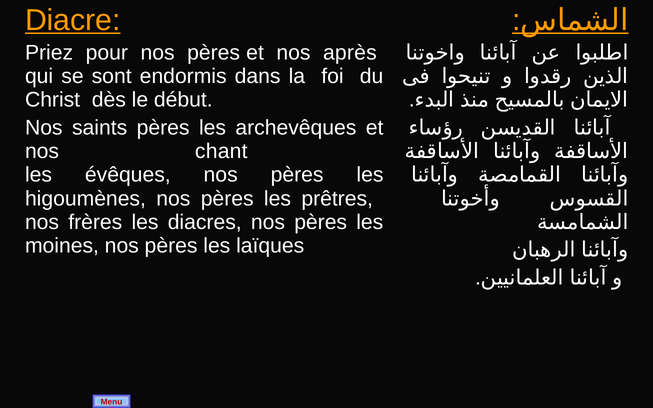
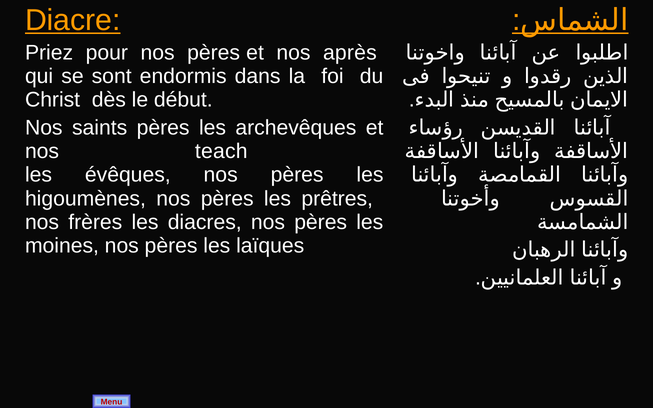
chant: chant -> teach (221, 151)
